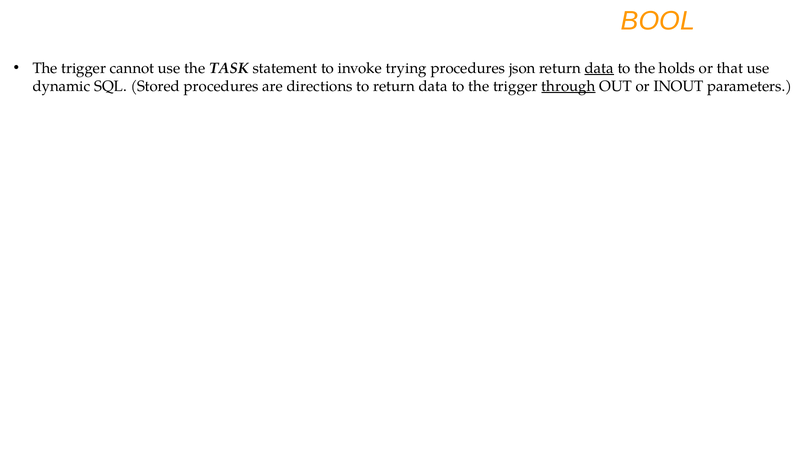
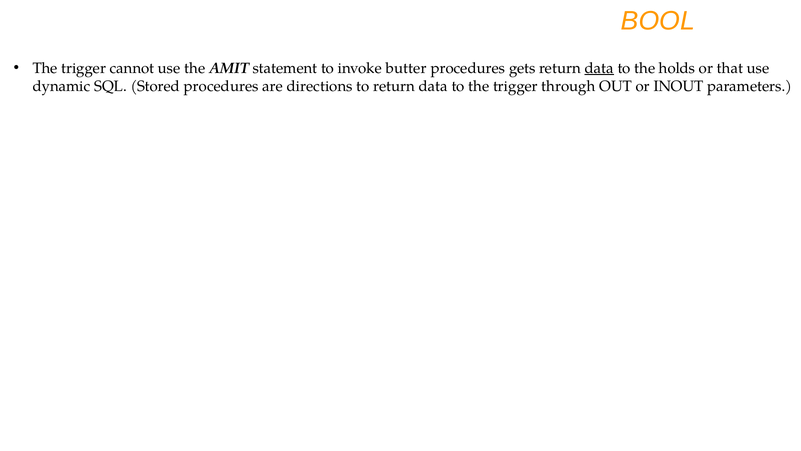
TASK: TASK -> AMIT (229, 68)
trying: trying -> butter (406, 68)
json: json -> gets (522, 68)
through underline: present -> none (568, 86)
